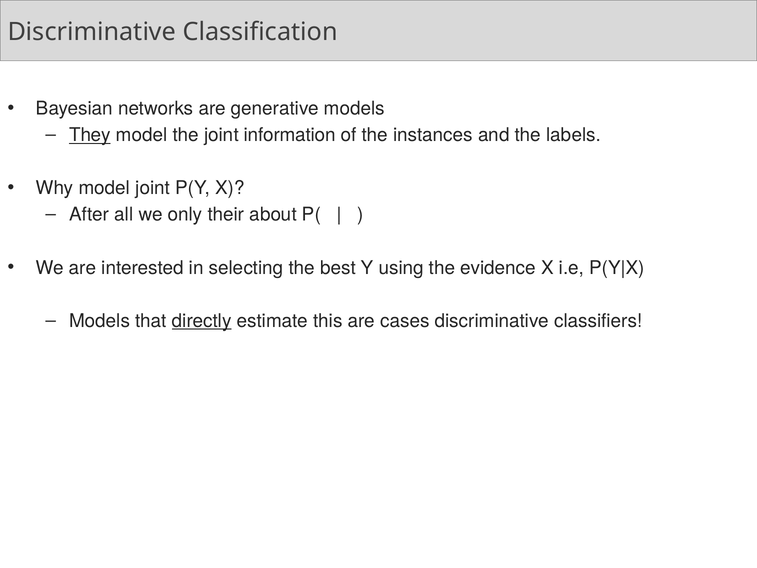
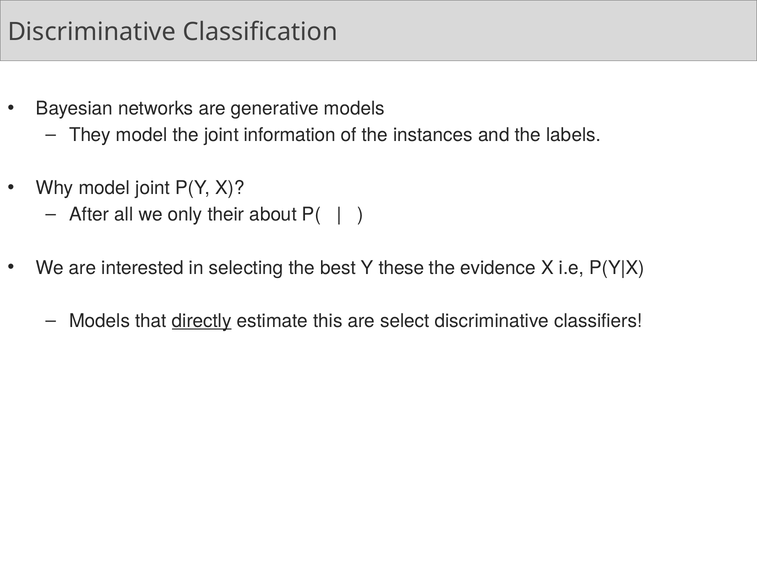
They underline: present -> none (90, 135)
using: using -> these (401, 268)
cases: cases -> select (405, 321)
